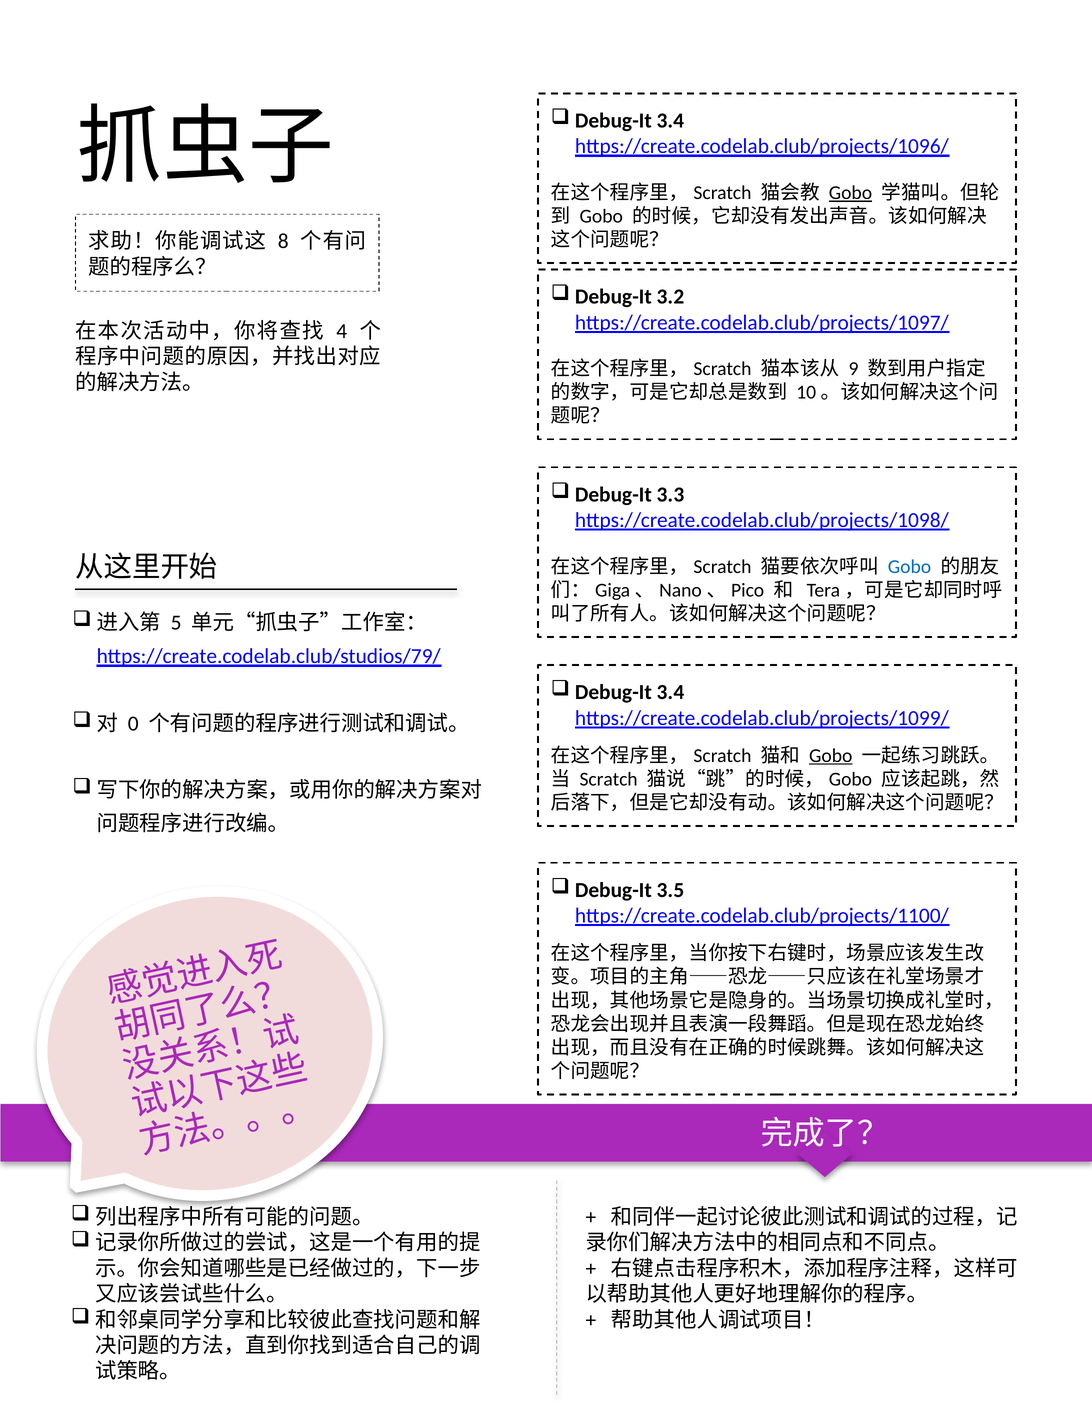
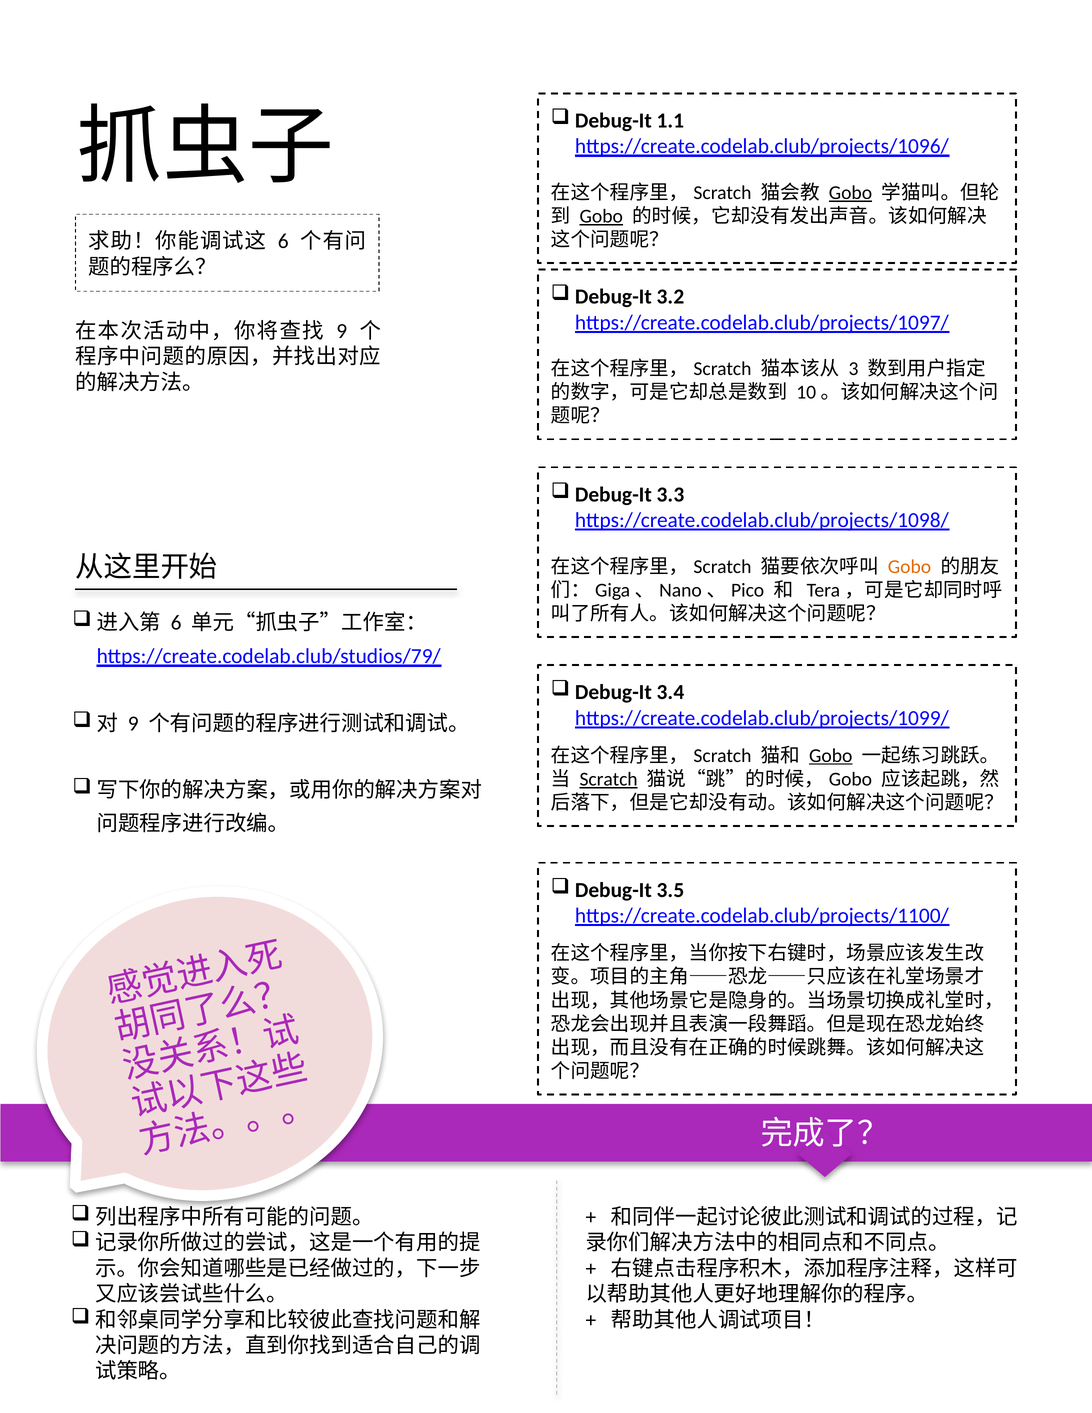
3.4: 3.4 -> 1.1 (670, 121)
Gobo underline: none -> present (601, 216)
8: 8 -> 6 (283, 241)
4: 4 -> 9 (342, 331)
9: 9 -> 3 (853, 369)
Gobo colour: blue -> orange (910, 567)
5: 5 -> 6 (176, 623)
0: 0 -> 9 (133, 724)
Scratch underline: none -> present (609, 779)
